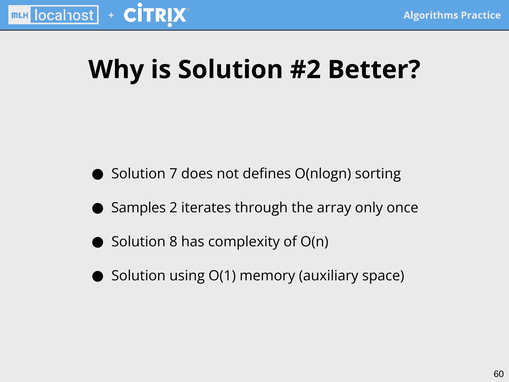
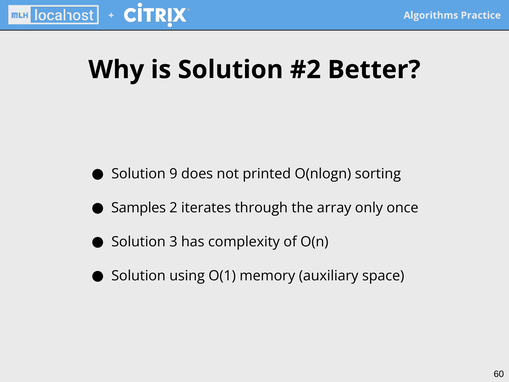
7: 7 -> 9 (173, 174)
defines: defines -> printed (267, 174)
8: 8 -> 3 (173, 242)
